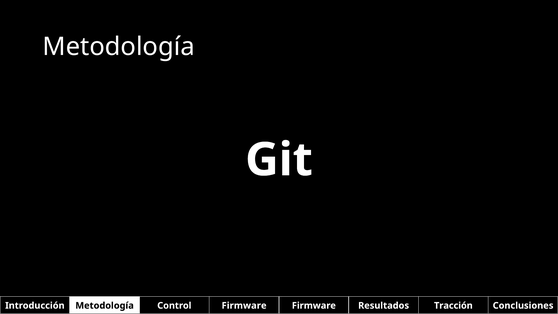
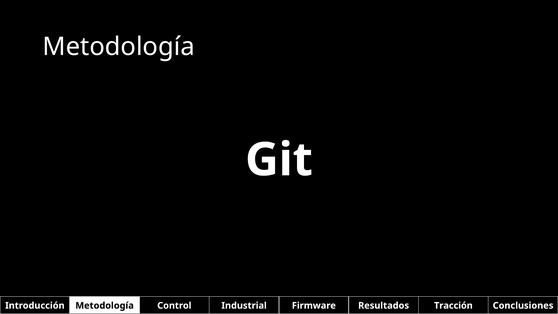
Control Firmware: Firmware -> Industrial (244, 305)
